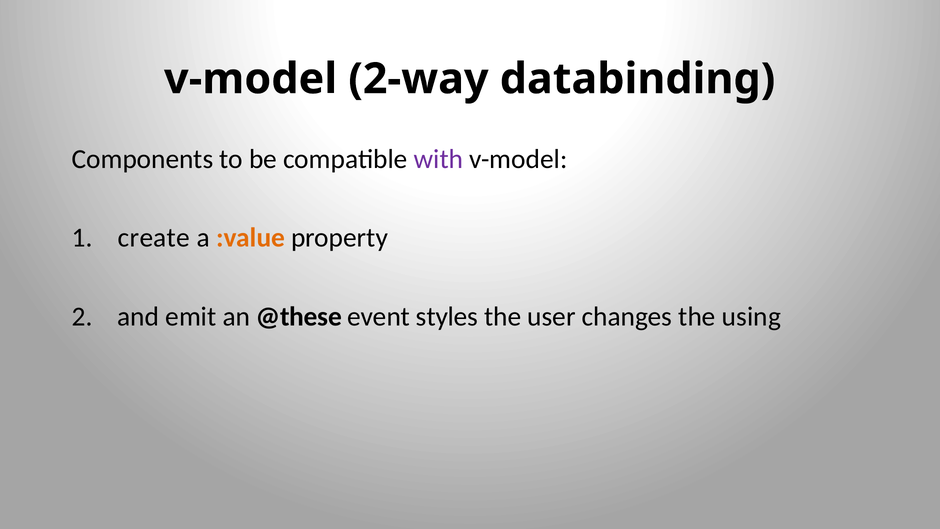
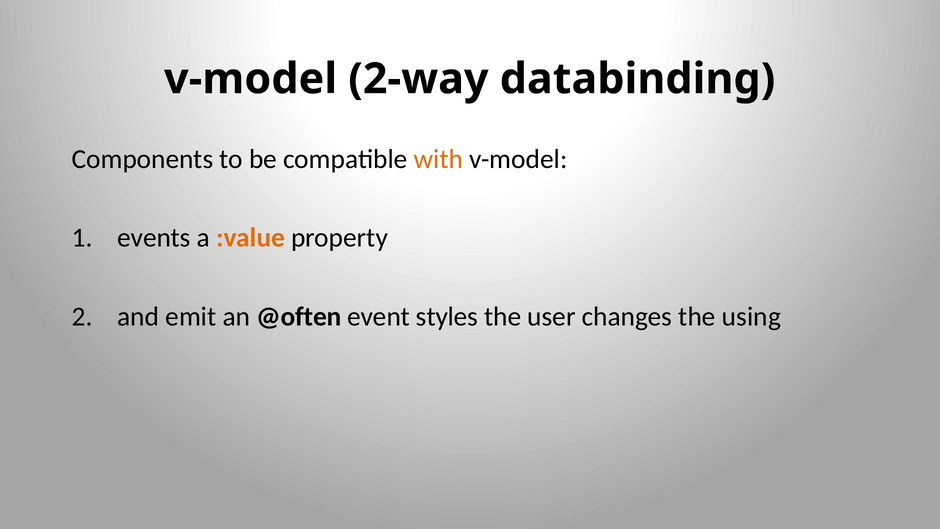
with colour: purple -> orange (439, 159)
create: create -> events (154, 238)
@these: @these -> @often (299, 317)
